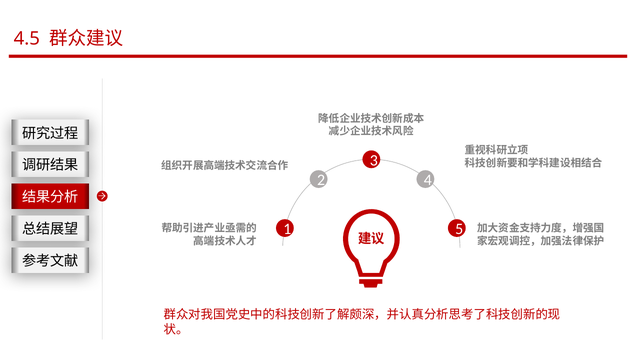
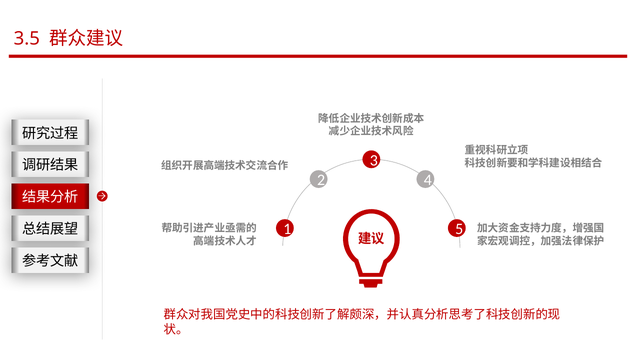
4.5: 4.5 -> 3.5 (27, 39)
